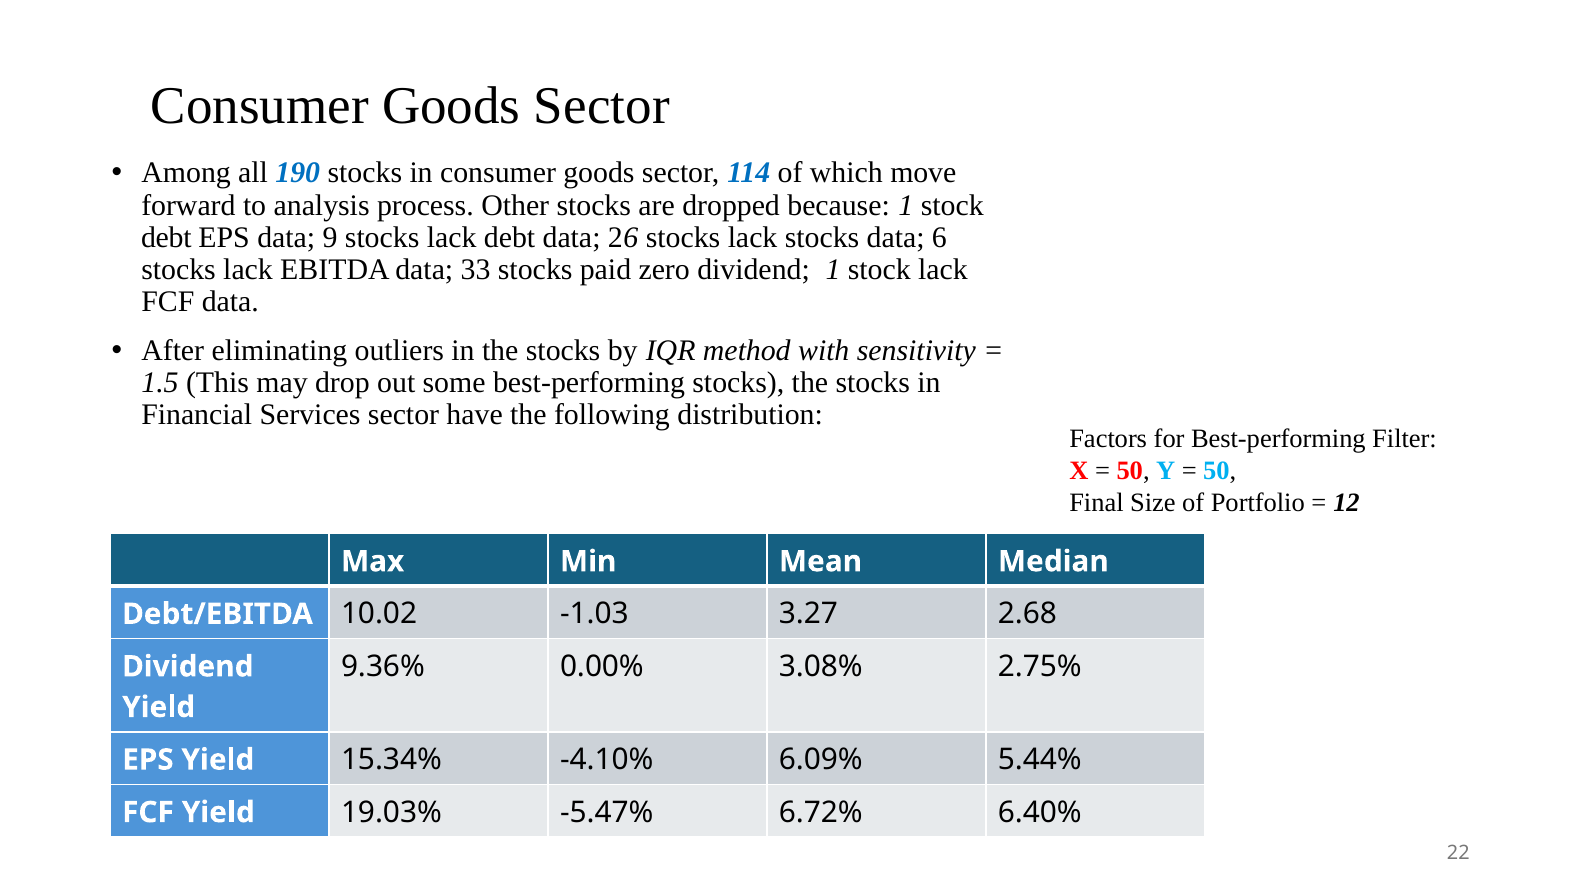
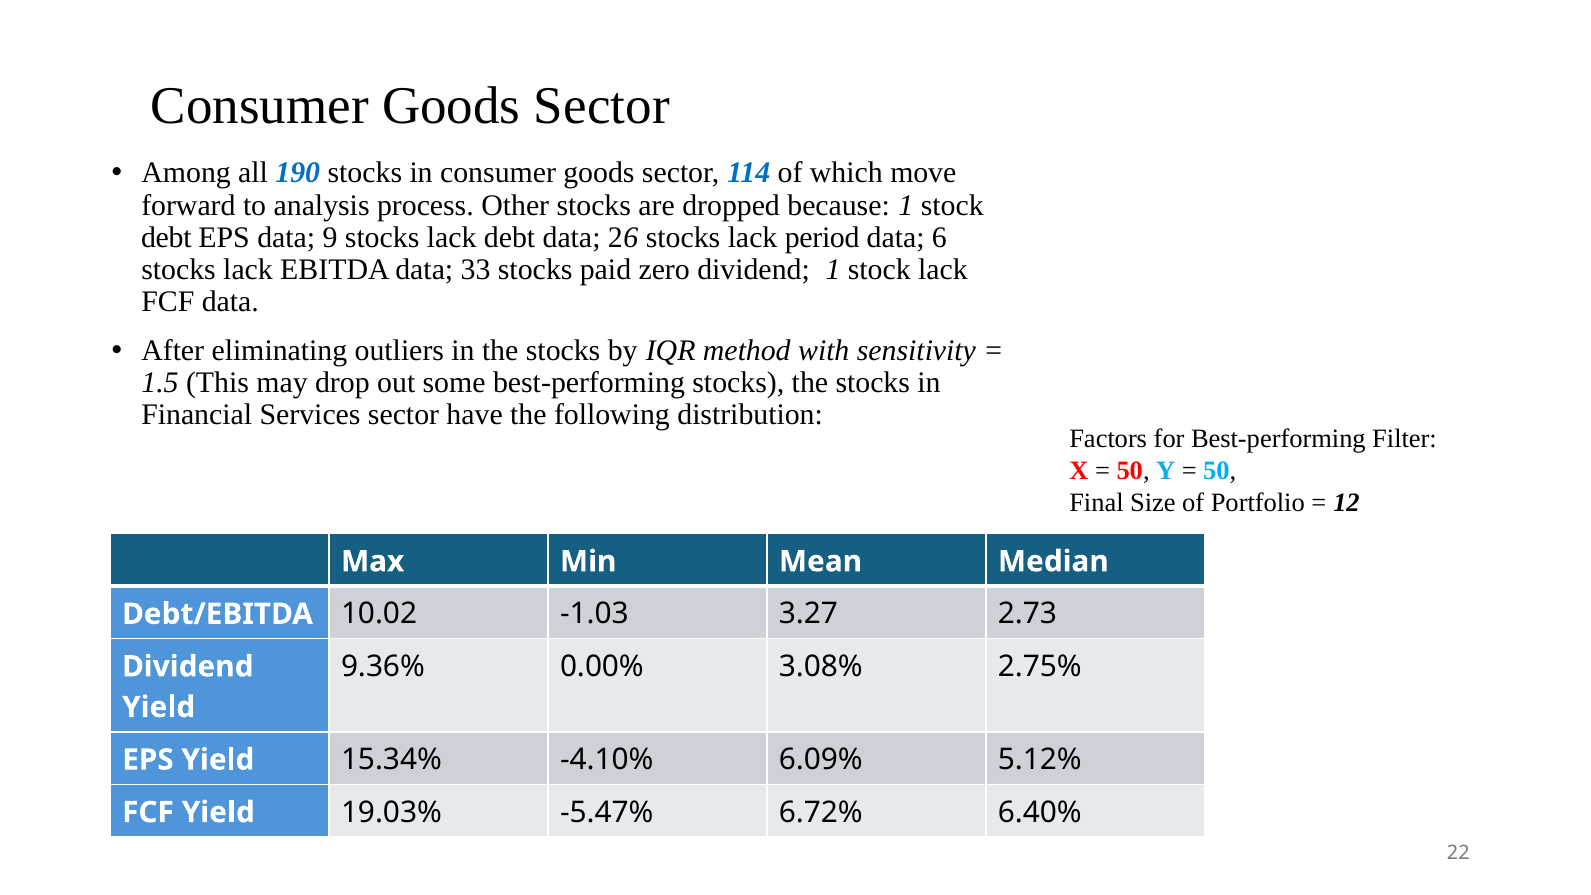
lack stocks: stocks -> period (822, 237)
2.68: 2.68 -> 2.73 (1027, 614)
5.44%: 5.44% -> 5.12% (1040, 760)
